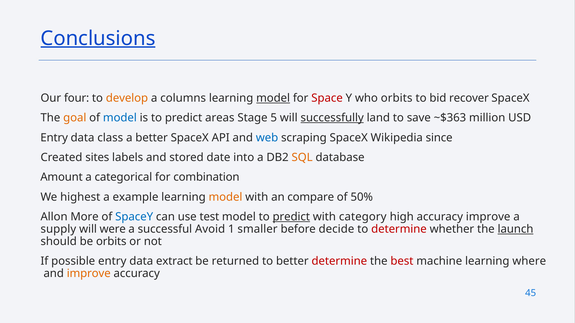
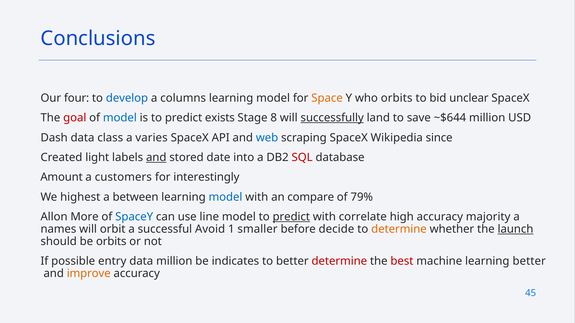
Conclusions underline: present -> none (98, 38)
develop colour: orange -> blue (127, 98)
model underline: present -> none (273, 98)
Space colour: red -> orange (327, 98)
recover: recover -> unclear (469, 98)
goal colour: orange -> red (75, 118)
areas: areas -> exists (220, 118)
5: 5 -> 8 (274, 118)
~$363: ~$363 -> ~$644 (450, 118)
Entry: Entry -> Dash (54, 138)
a better: better -> varies (152, 138)
sites: sites -> light (97, 158)
and underline: none -> present (156, 158)
SQL colour: orange -> red (302, 158)
categorical: categorical -> customers (123, 177)
combination: combination -> interestingly (206, 177)
example: example -> between (136, 197)
model colour: orange -> blue (225, 197)
50%: 50% -> 79% (362, 197)
test: test -> line (209, 217)
category: category -> correlate (363, 217)
accuracy improve: improve -> majority (488, 217)
supply: supply -> names (58, 229)
were: were -> orbit (113, 229)
determine colour: red -> orange (399, 229)
data extract: extract -> million (174, 262)
returned: returned -> indicates (235, 262)
learning where: where -> better (529, 262)
